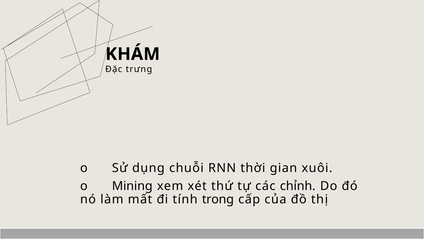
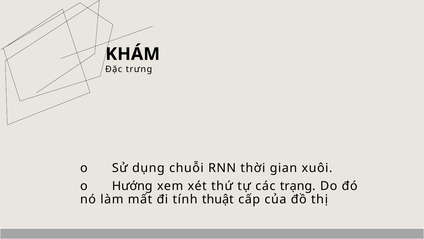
Mining: Mining -> Hướng (132, 186)
chỉnh: chỉnh -> trạng (298, 186)
trong: trong -> thuật (218, 199)
